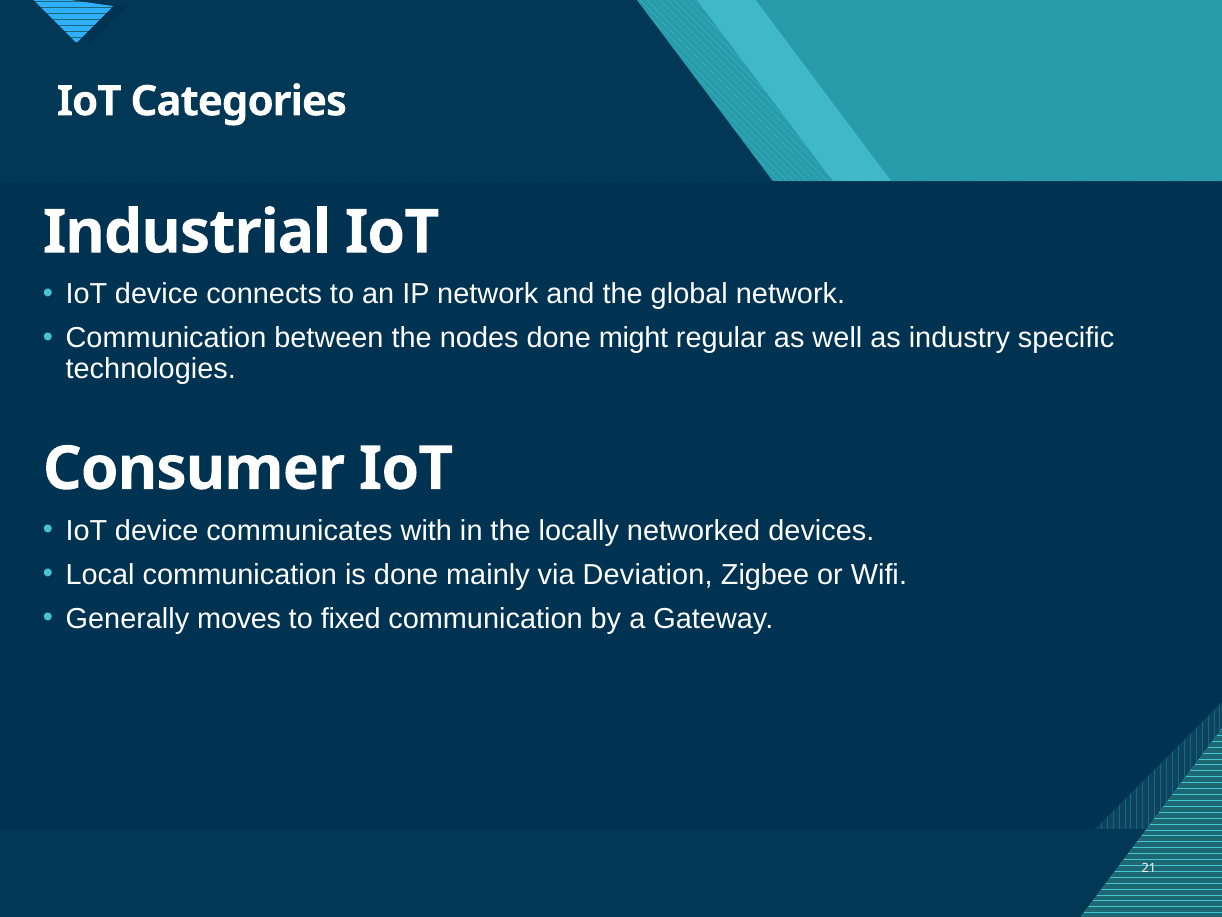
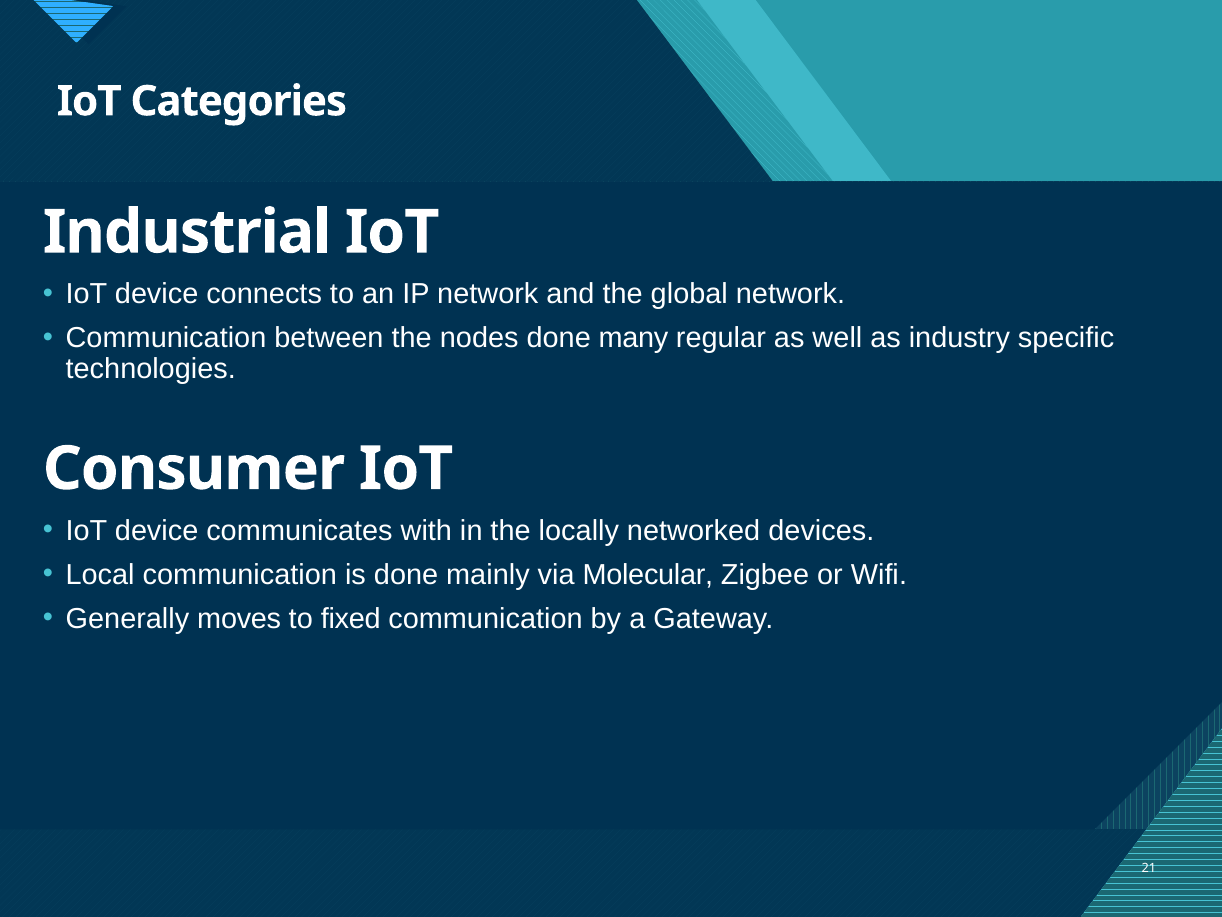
might: might -> many (634, 338)
Deviation: Deviation -> Molecular (648, 574)
